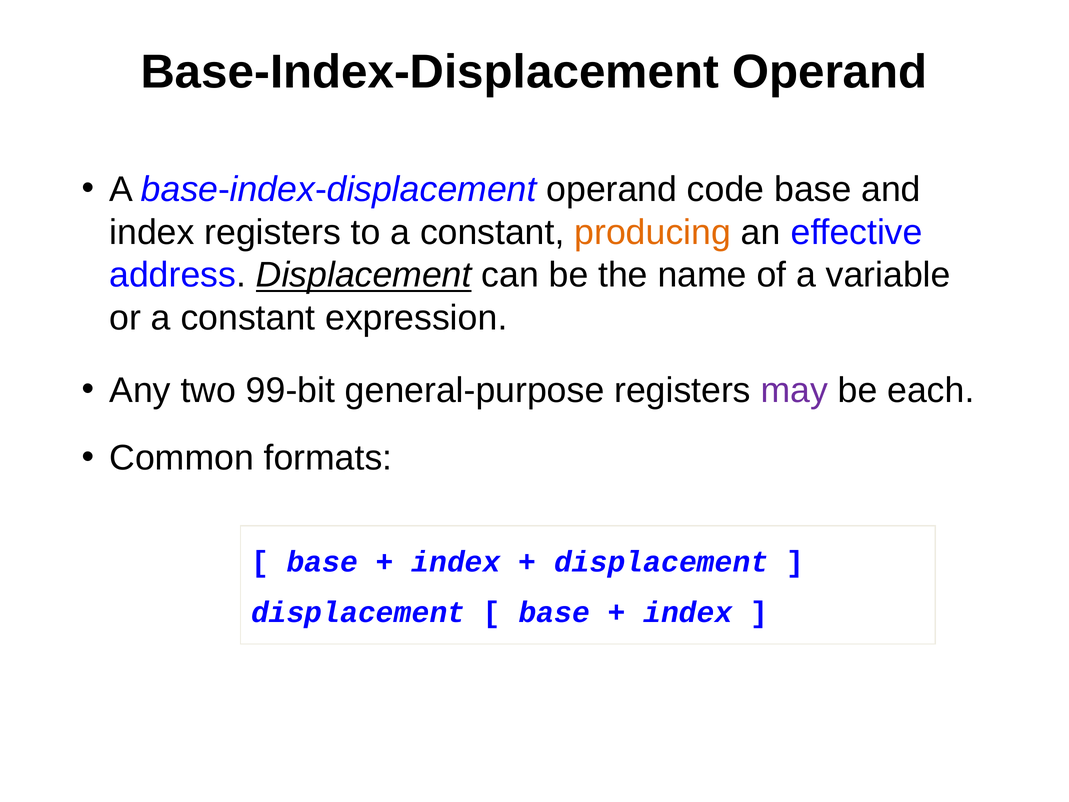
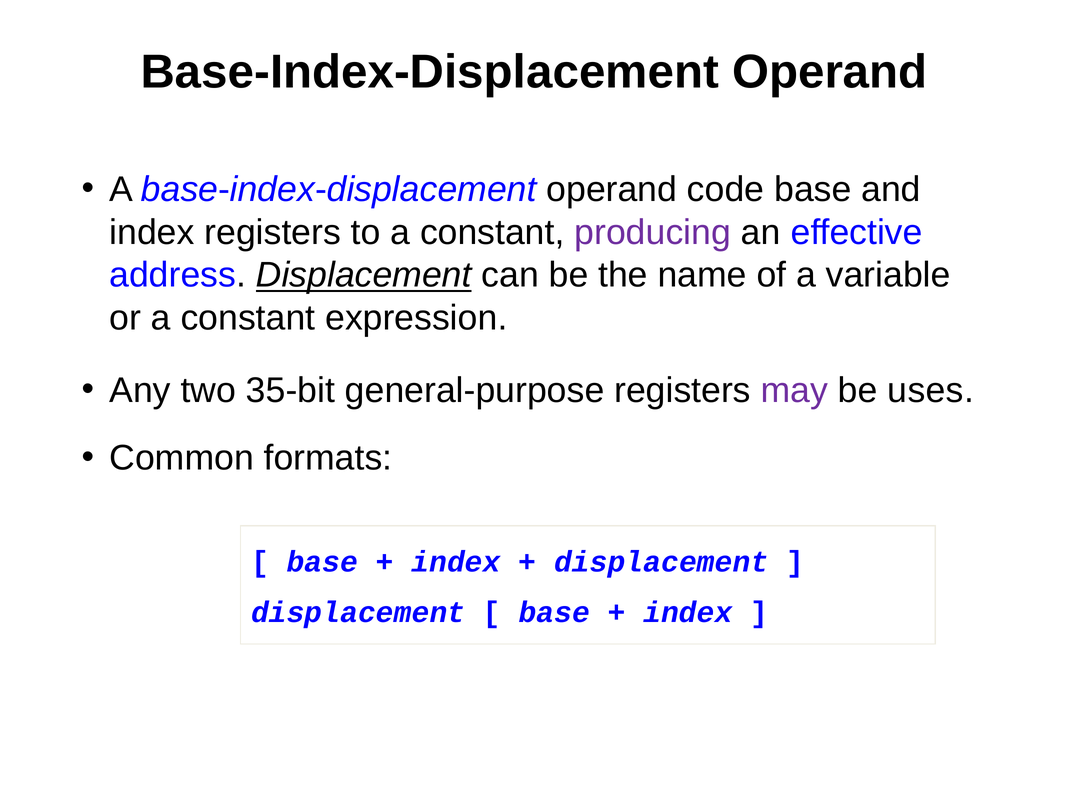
producing colour: orange -> purple (653, 232)
99-bit: 99-bit -> 35-bit (290, 390)
each: each -> uses (931, 390)
